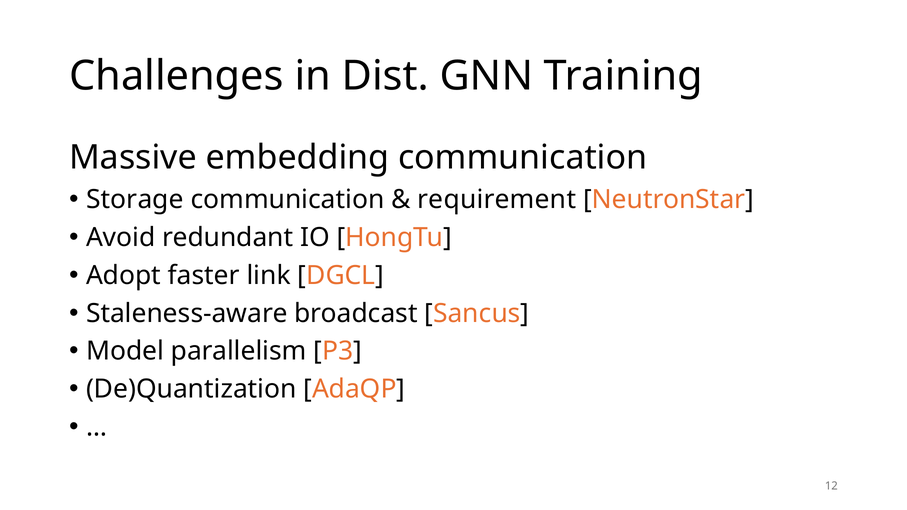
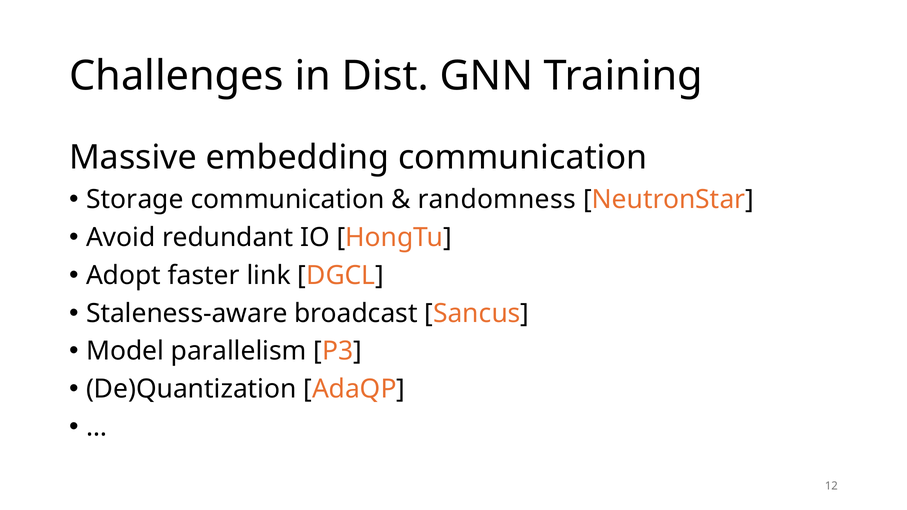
requirement: requirement -> randomness (497, 199)
